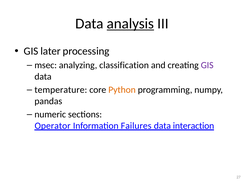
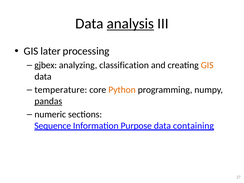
msec: msec -> gjbex (46, 65)
GIS colour: purple -> orange (207, 65)
pandas underline: none -> present (48, 101)
Operator: Operator -> Sequence (53, 126)
Failures: Failures -> Purpose (136, 126)
interaction: interaction -> containing (193, 126)
